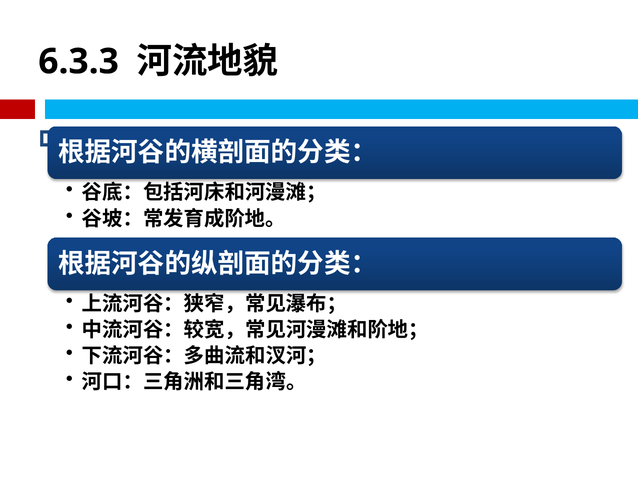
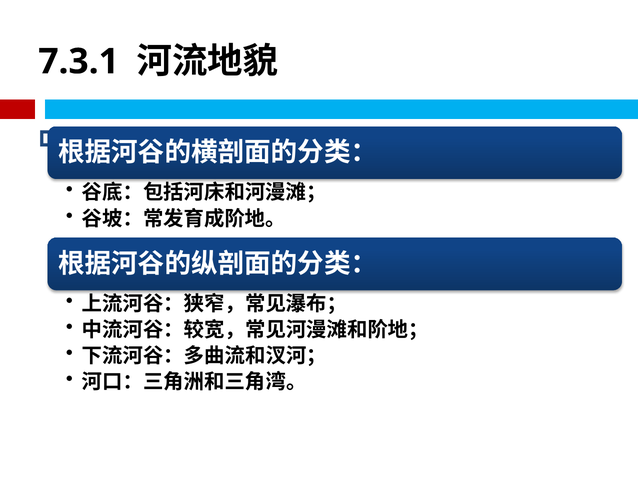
6.3.3: 6.3.3 -> 7.3.1 (79, 61)
